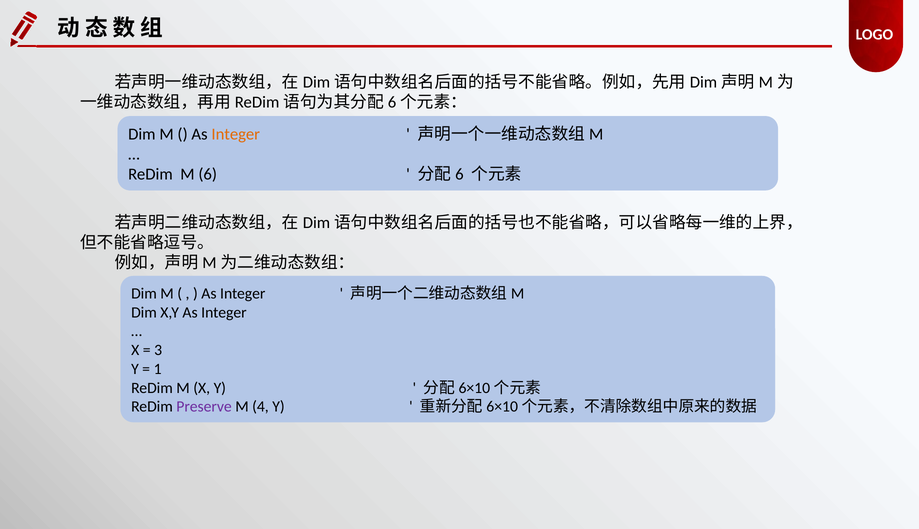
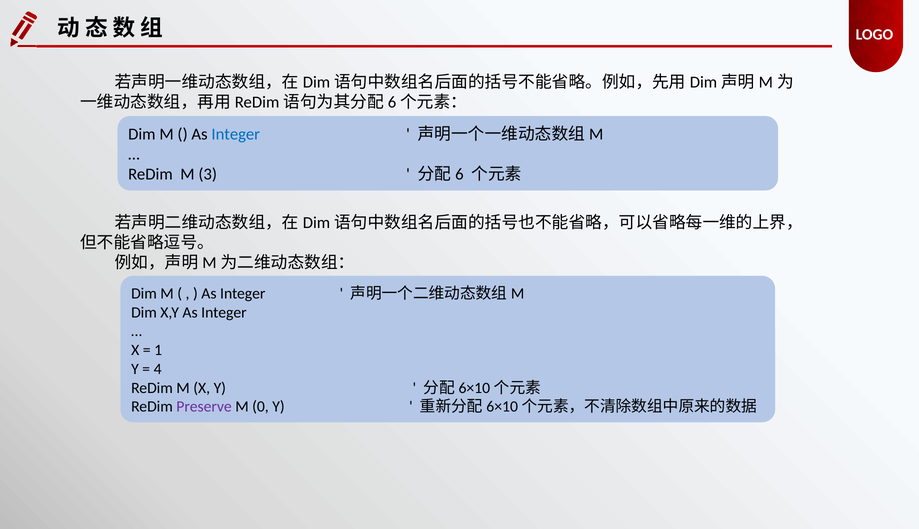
Integer colour: orange -> blue (236, 134)
6: 6 -> 3 (208, 174)
3: 3 -> 1 (158, 350)
1: 1 -> 4 (158, 369)
4: 4 -> 0 (260, 407)
